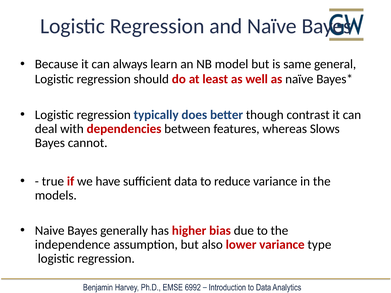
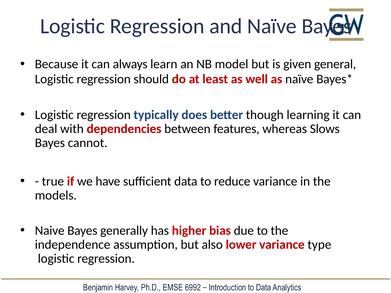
same: same -> given (297, 64)
contrast: contrast -> learning (308, 115)
